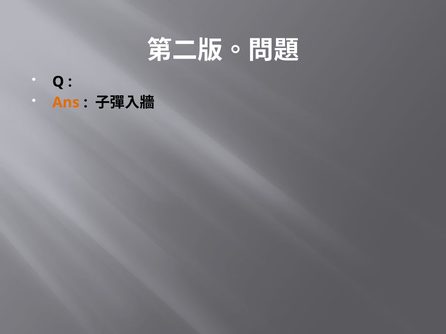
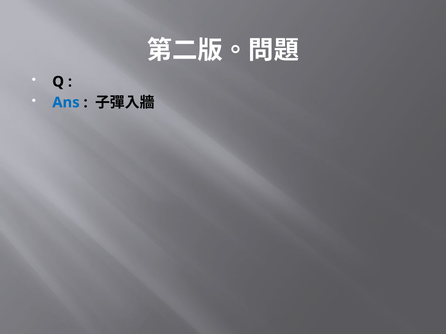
Ans colour: orange -> blue (66, 103)
